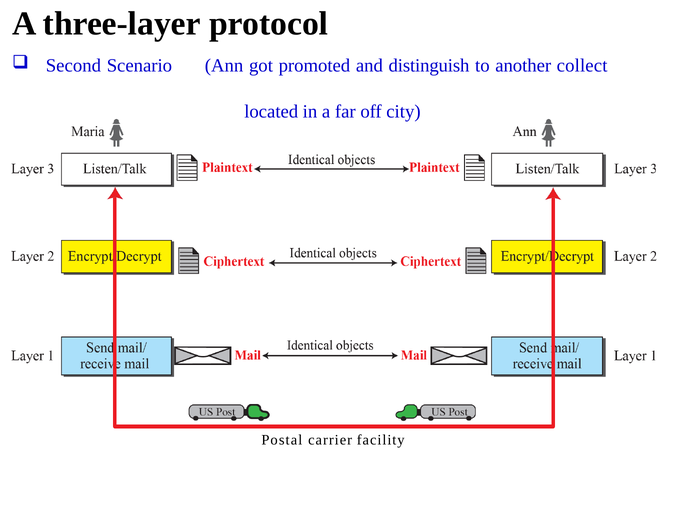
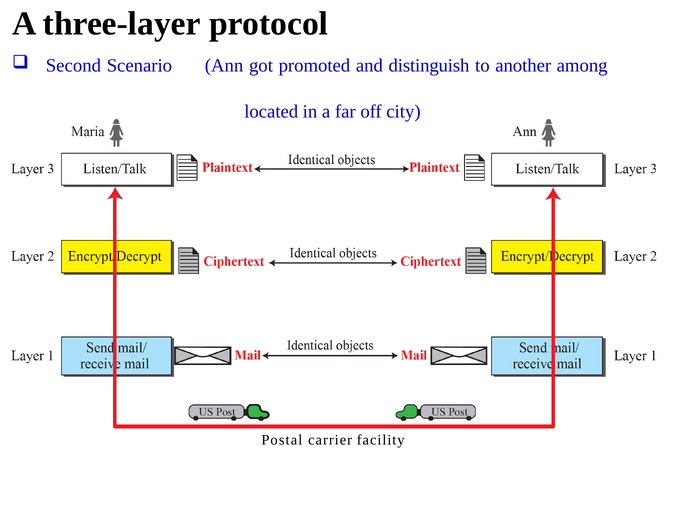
collect: collect -> among (582, 66)
